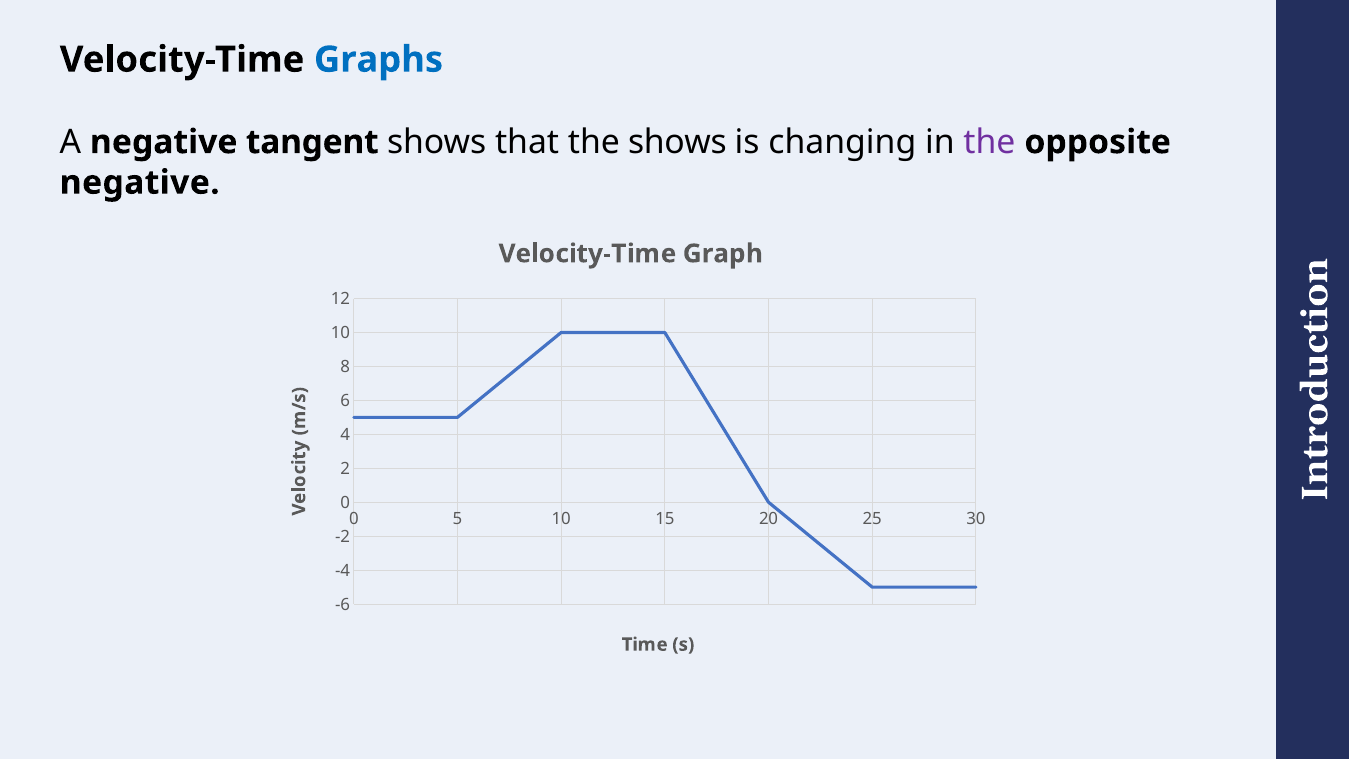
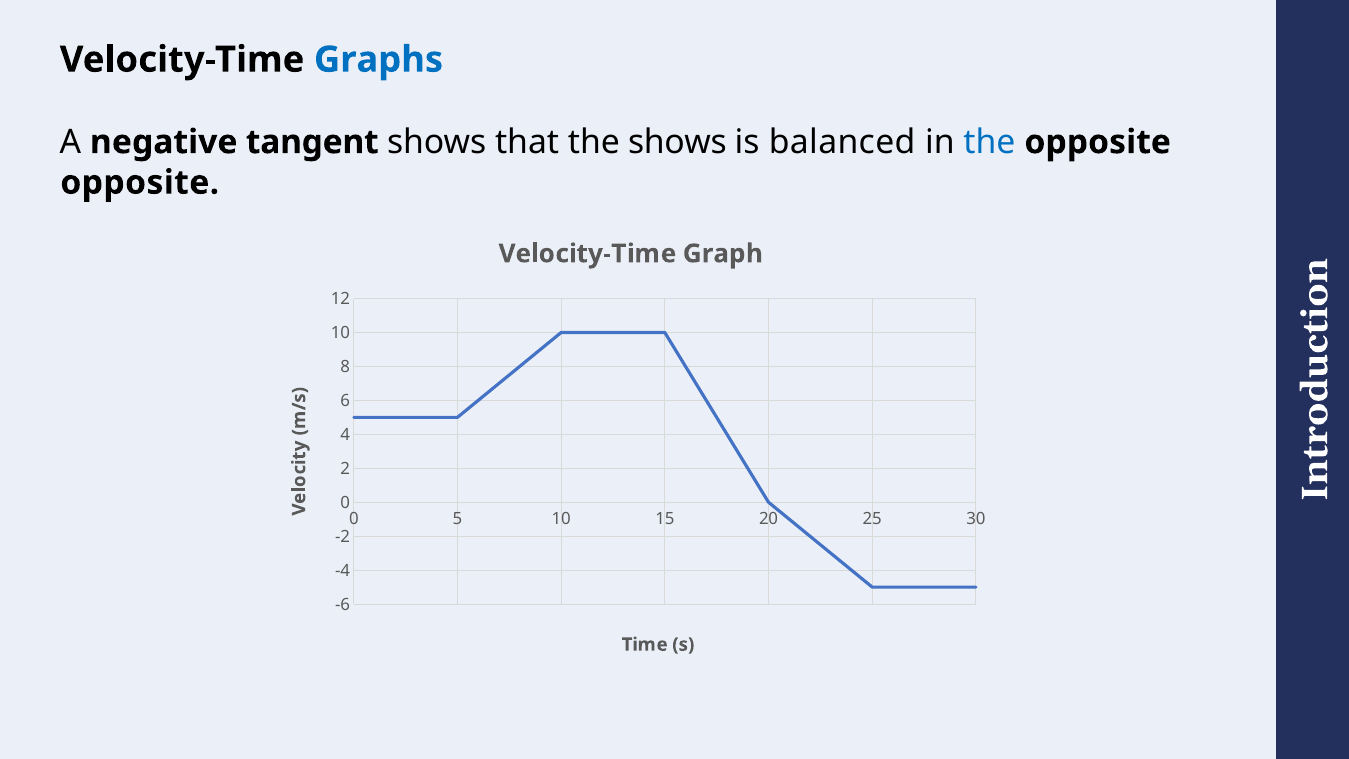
changing: changing -> balanced (842, 142)
the colour: purple -> blue (989, 142)
negative: negative -> opposite (140, 183)
